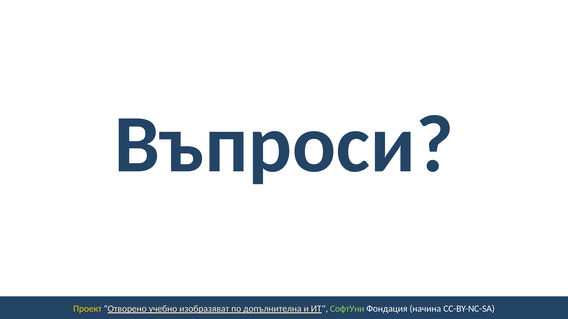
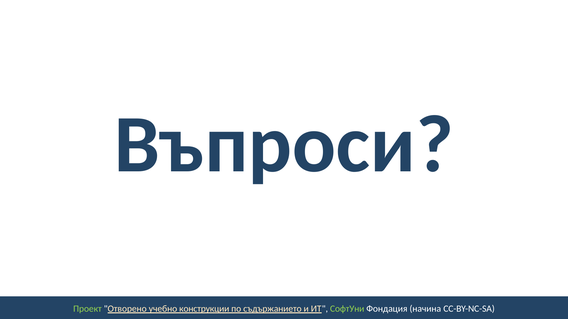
Проект colour: yellow -> light green (87, 309)
изобразяват: изобразяват -> конструкции (204, 309)
допълнителна: допълнителна -> съдържанието (272, 309)
